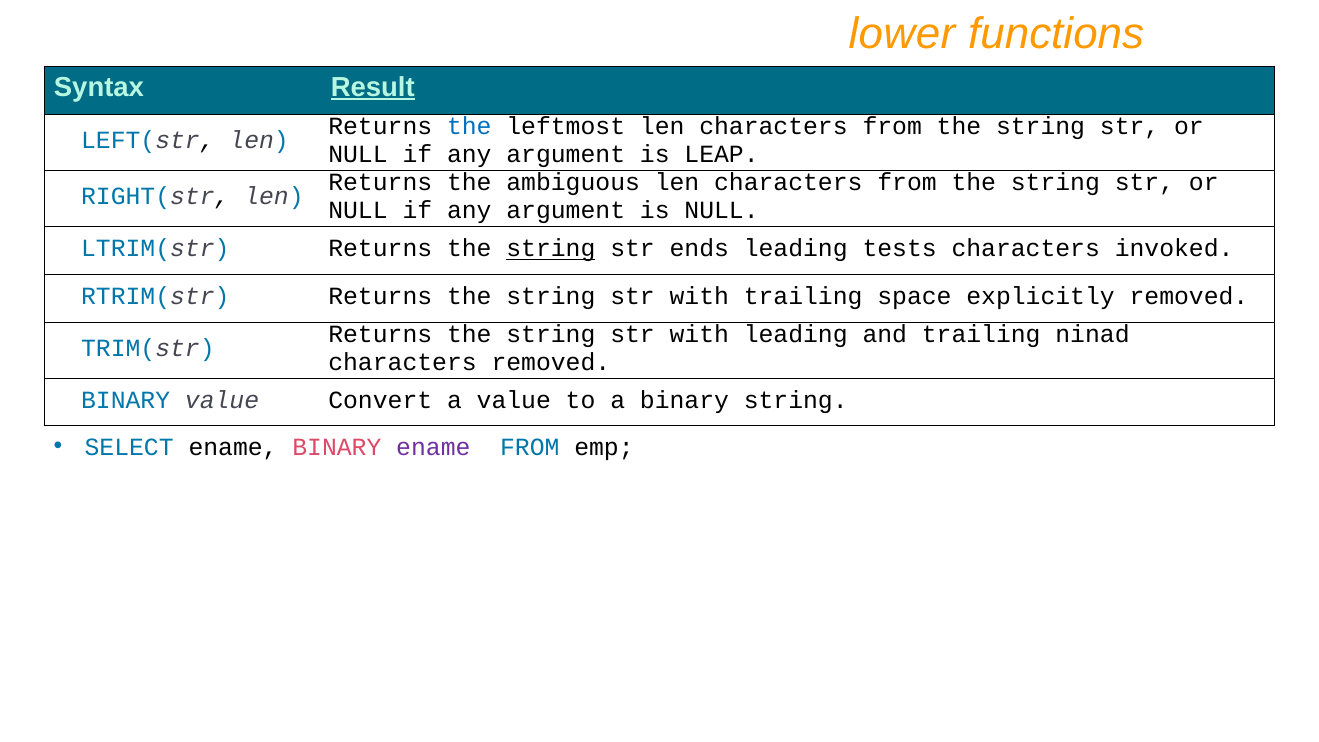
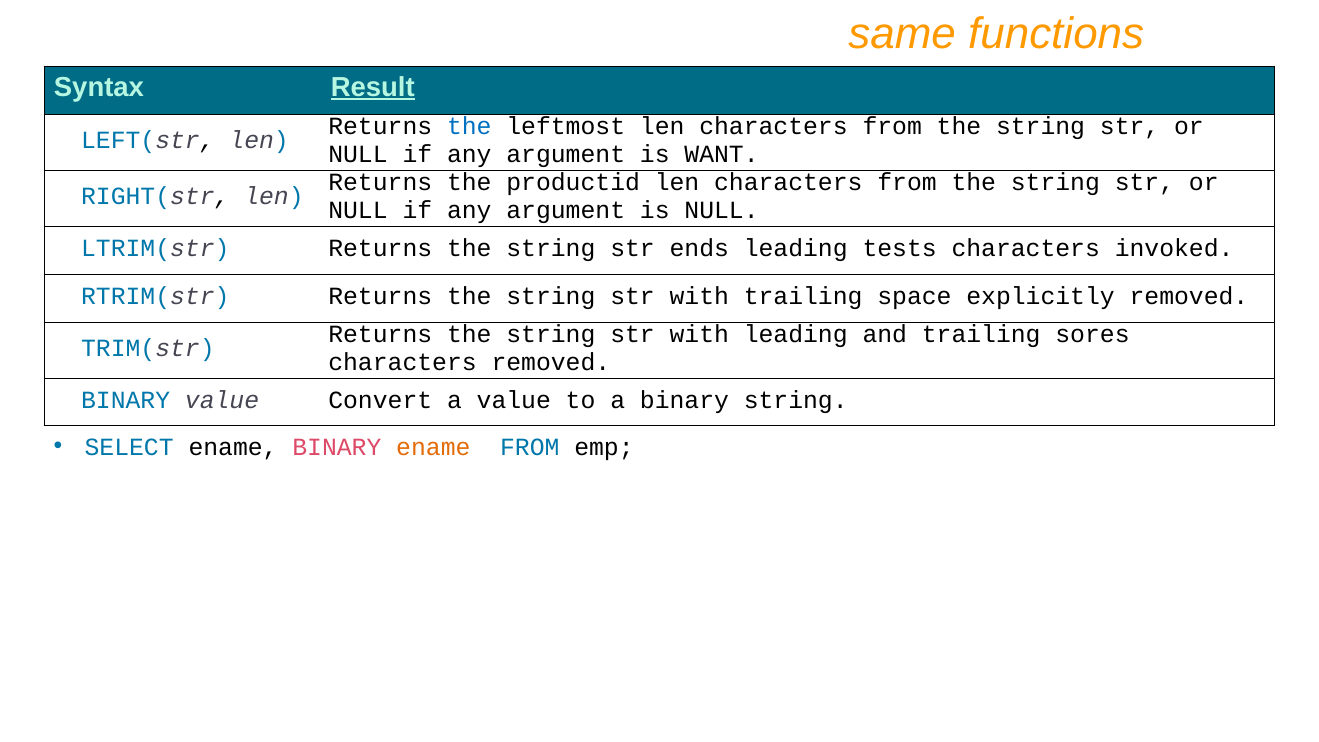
lower: lower -> same (902, 34)
LEAP: LEAP -> WANT (722, 155)
ambiguous: ambiguous -> productid (573, 183)
string underline: present -> none (551, 249)
ninad: ninad -> sores (1093, 334)
ename colour: purple -> orange (433, 447)
